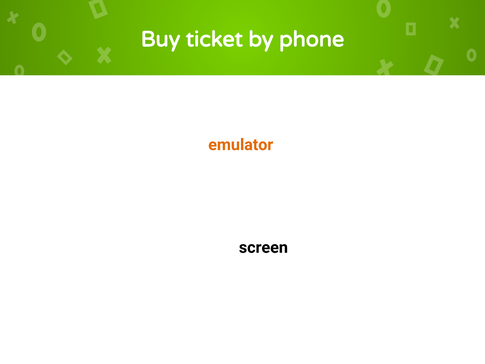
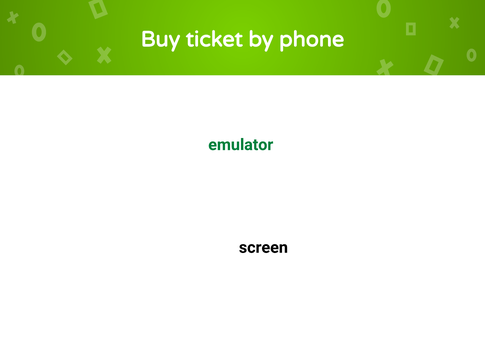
emulator colour: orange -> green (241, 145)
